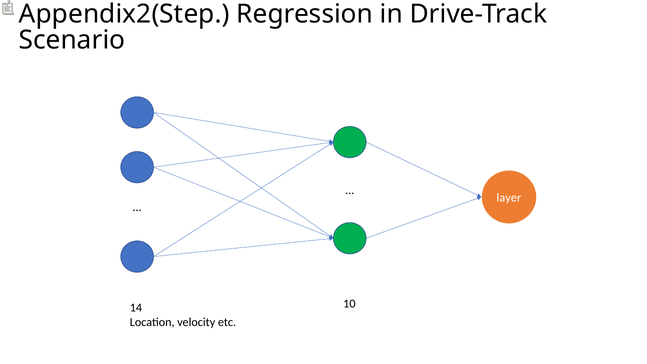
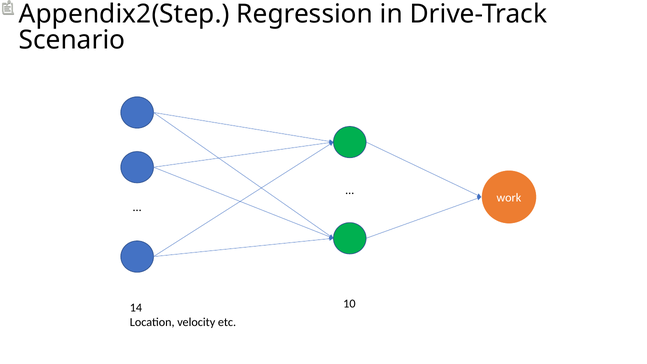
layer: layer -> work (509, 198)
